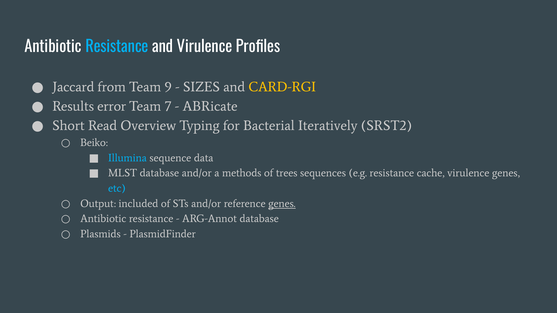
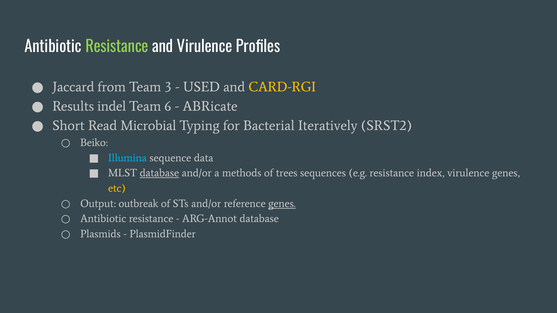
Resistance colour: light blue -> light green (117, 47)
9: 9 -> 3 (168, 87)
SIZES: SIZES -> USED (202, 87)
error: error -> indel (112, 106)
7: 7 -> 6 (168, 106)
Overview: Overview -> Microbial (148, 126)
database underline: none -> present (159, 173)
cache: cache -> index (431, 173)
etc colour: light blue -> yellow (117, 189)
included: included -> outbreak (138, 204)
